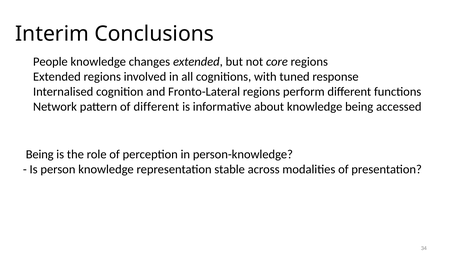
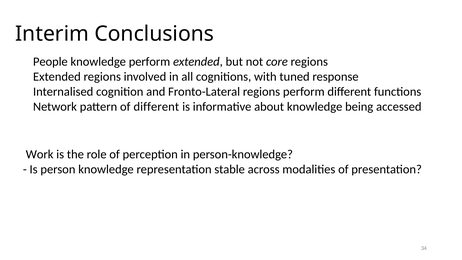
knowledge changes: changes -> perform (149, 62)
Being: Being -> Work (40, 154)
